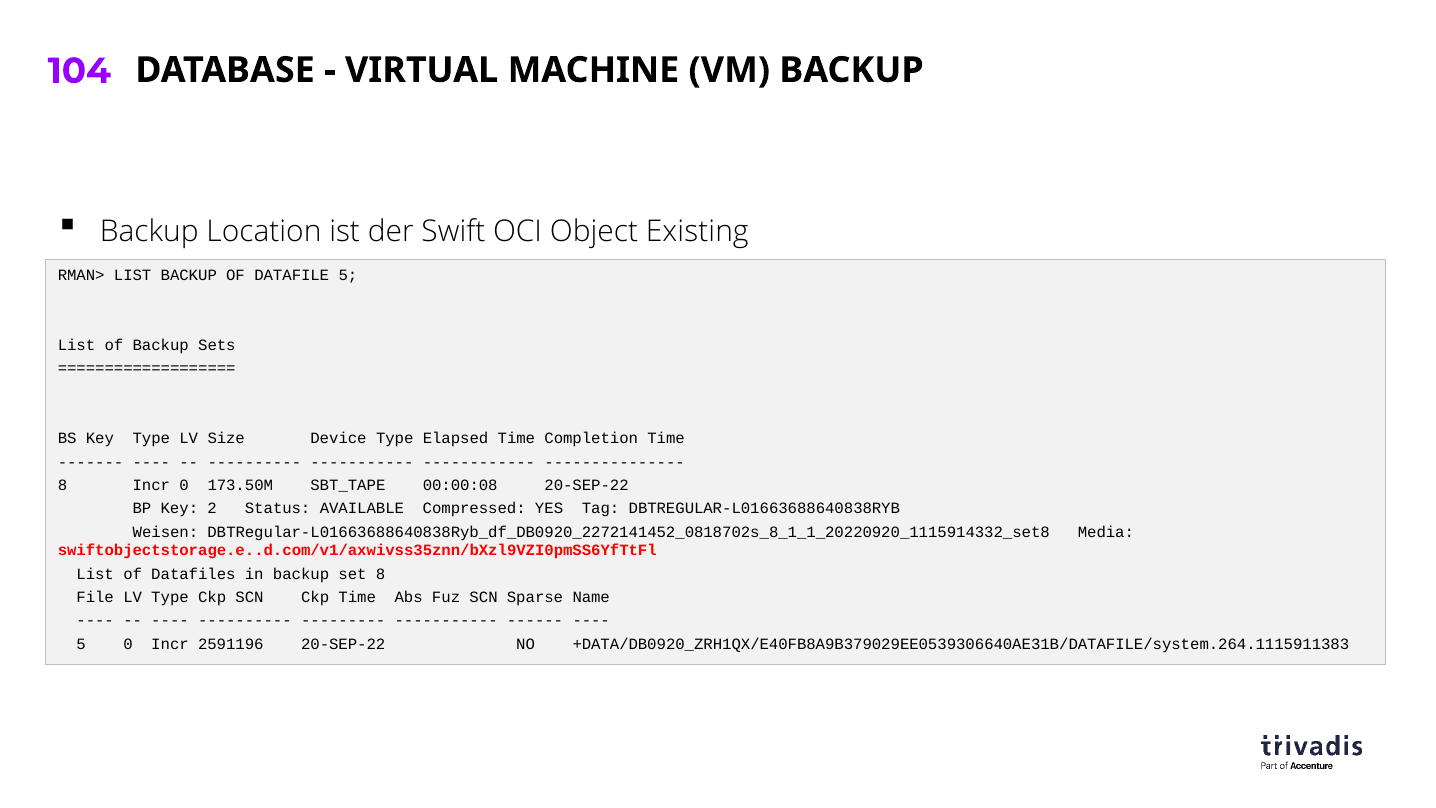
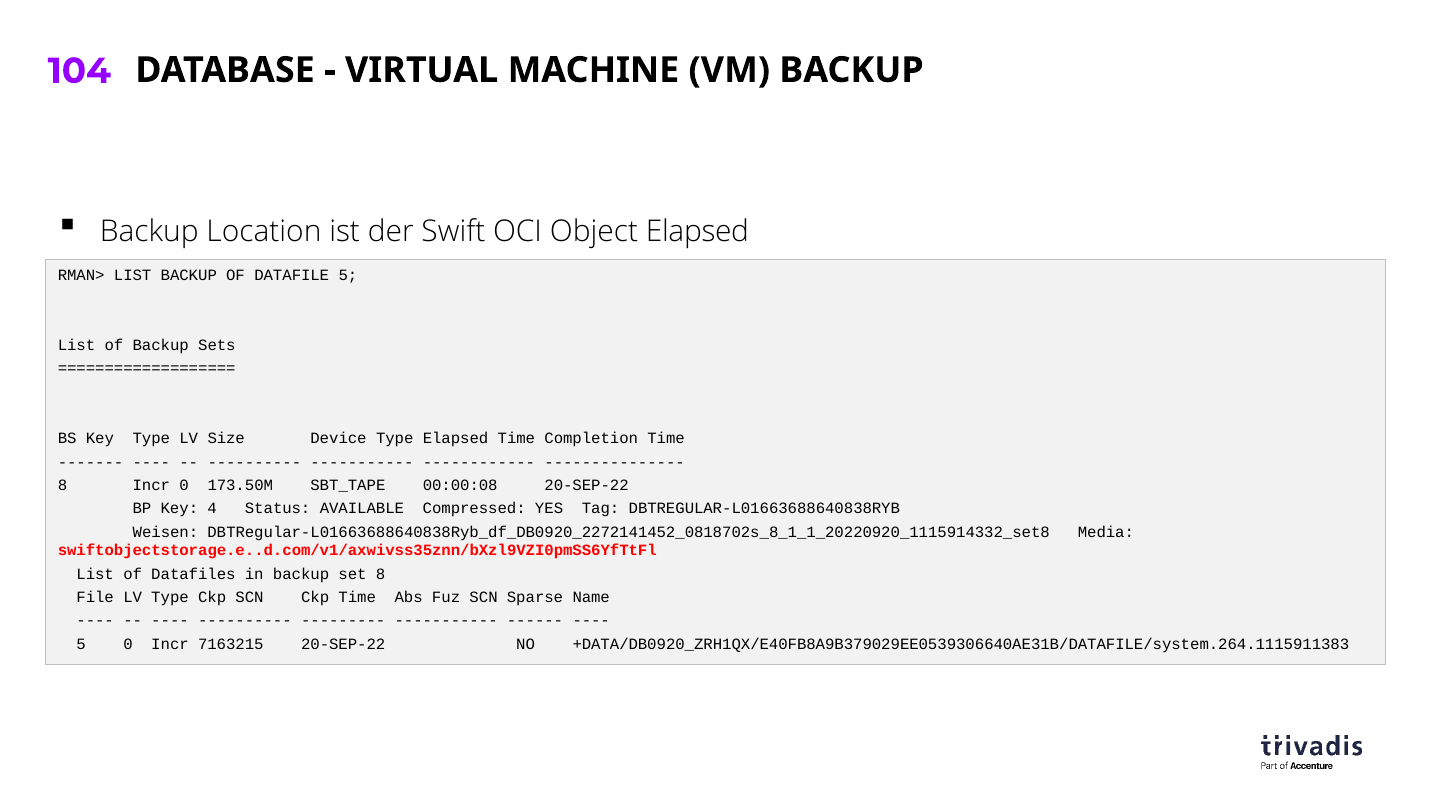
Object Existing: Existing -> Elapsed (697, 231)
2: 2 -> 4 (212, 508)
2591196: 2591196 -> 7163215 (231, 644)
